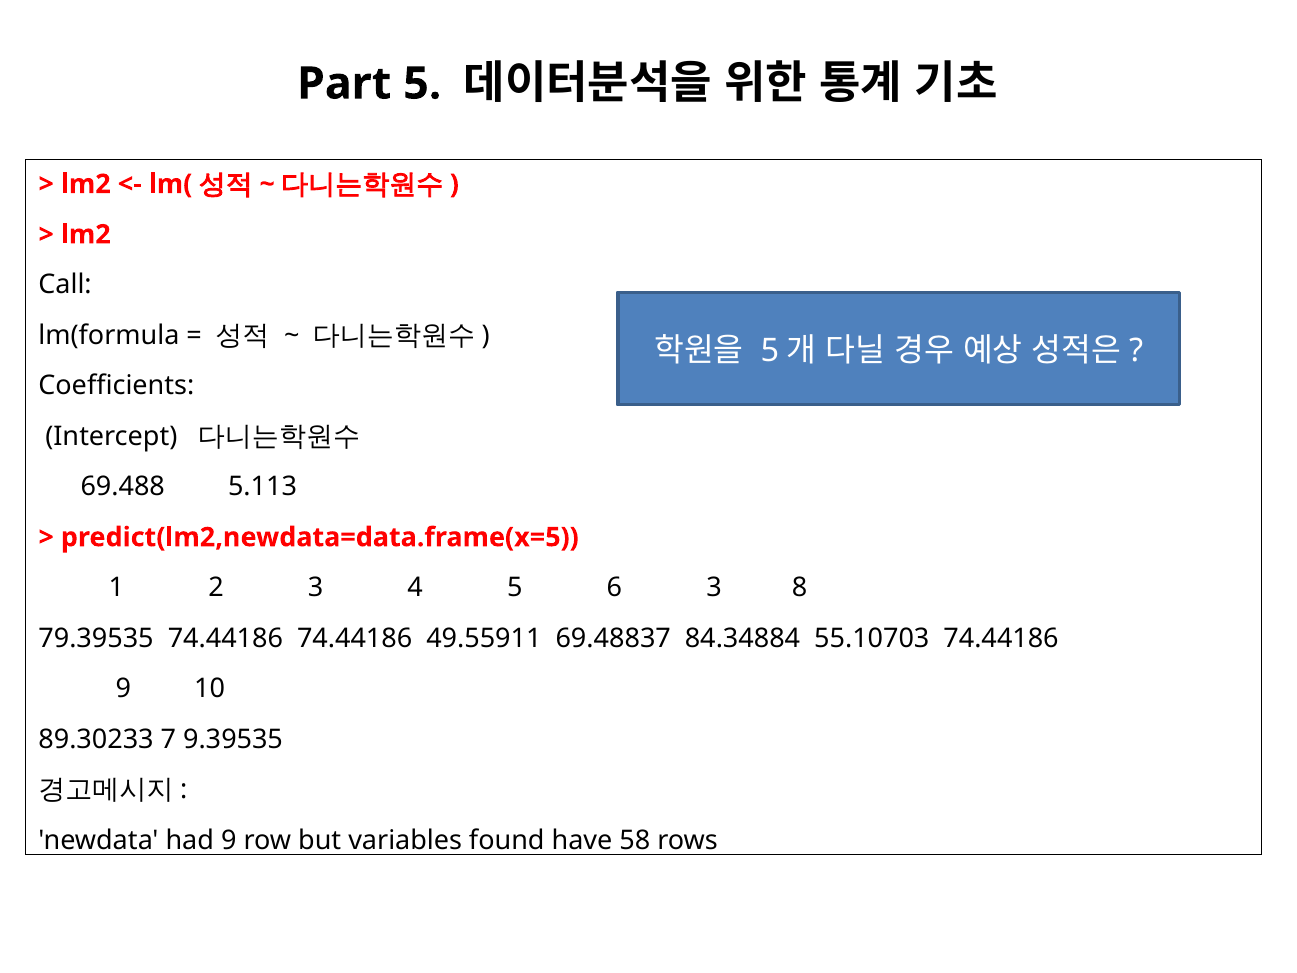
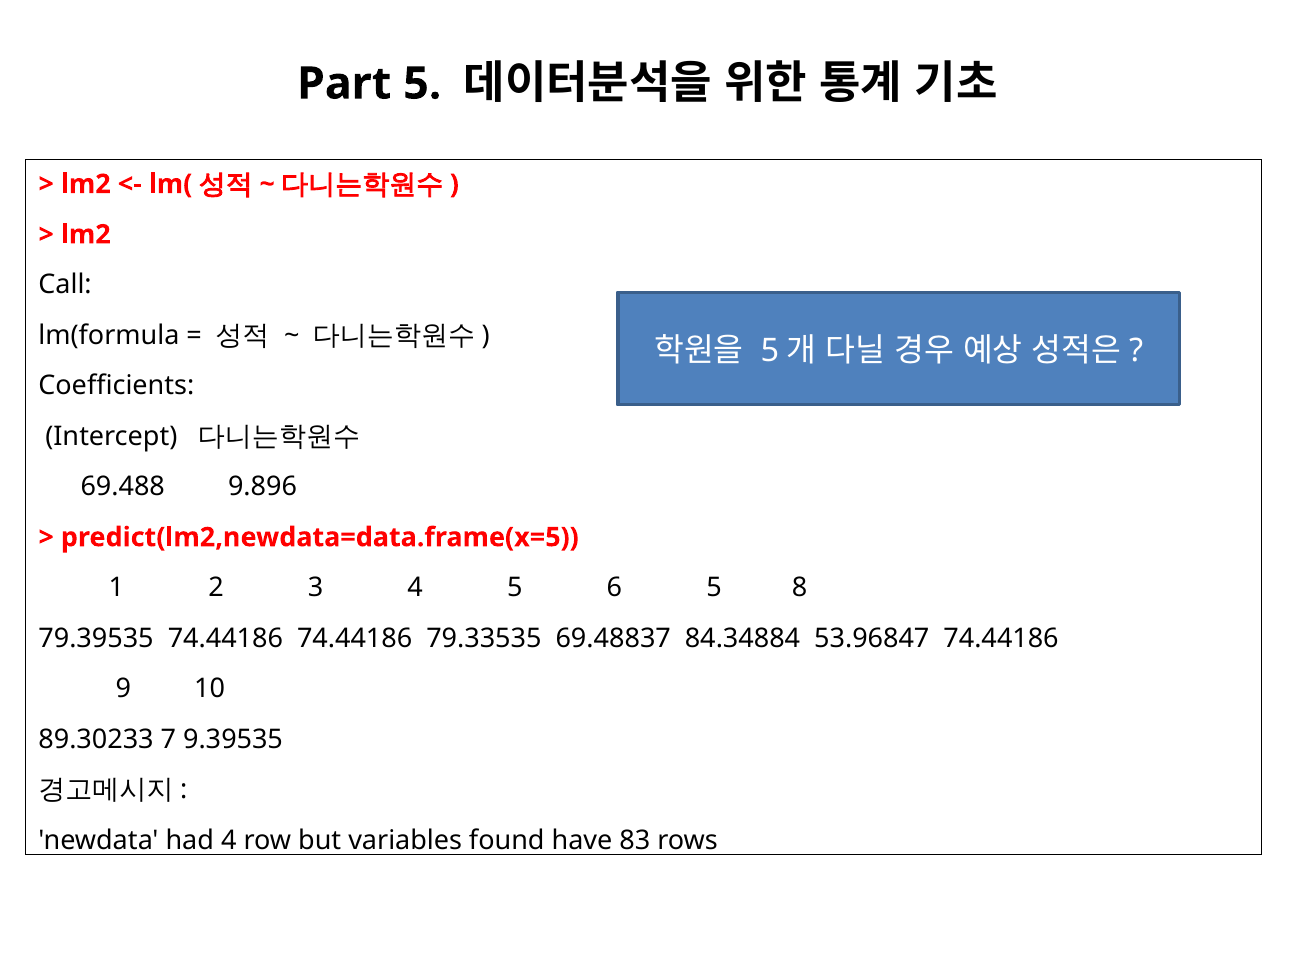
5.113: 5.113 -> 9.896 (263, 487)
6 3: 3 -> 5 (714, 588)
49.55911: 49.55911 -> 79.33535 (484, 638)
55.10703: 55.10703 -> 53.96847 (872, 638)
had 9: 9 -> 4 (229, 840)
58: 58 -> 83 (635, 840)
